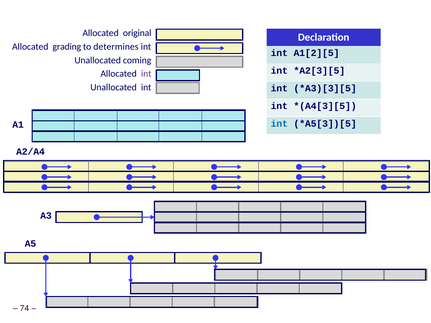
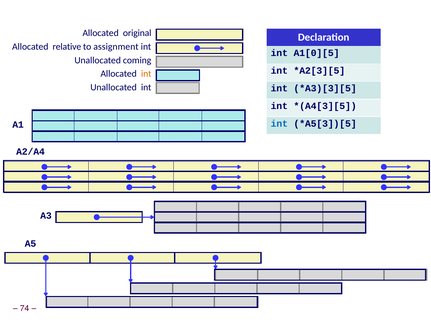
grading: grading -> relative (67, 47)
determines: determines -> assignment (116, 47)
A1[2][5: A1[2][5 -> A1[0][5 (317, 53)
int colour: purple -> orange (146, 74)
